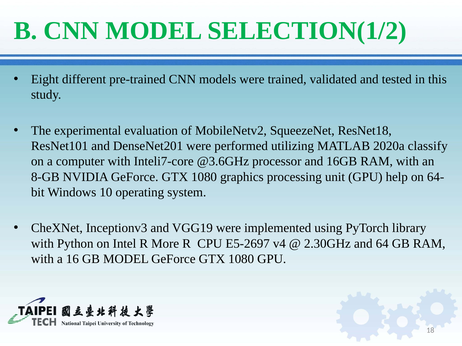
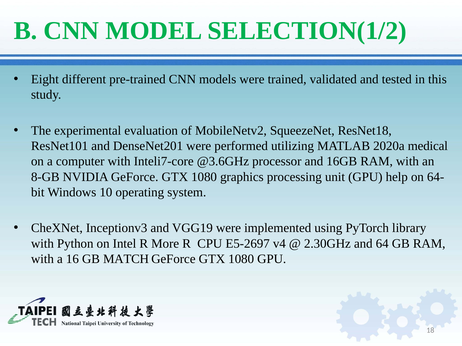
classify: classify -> medical (428, 146)
GB MODEL: MODEL -> MATCH (126, 259)
